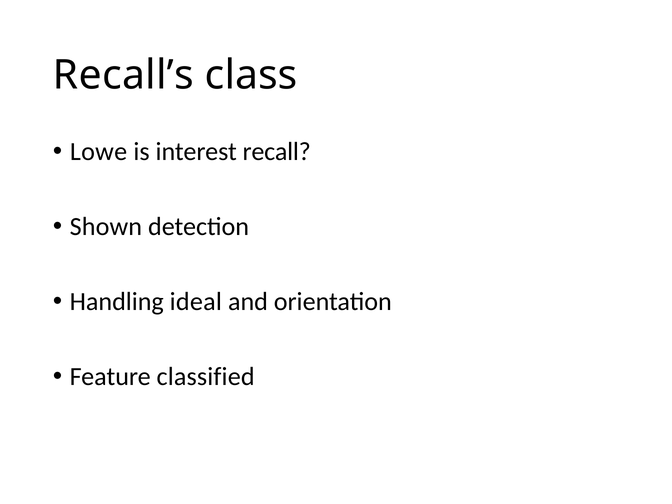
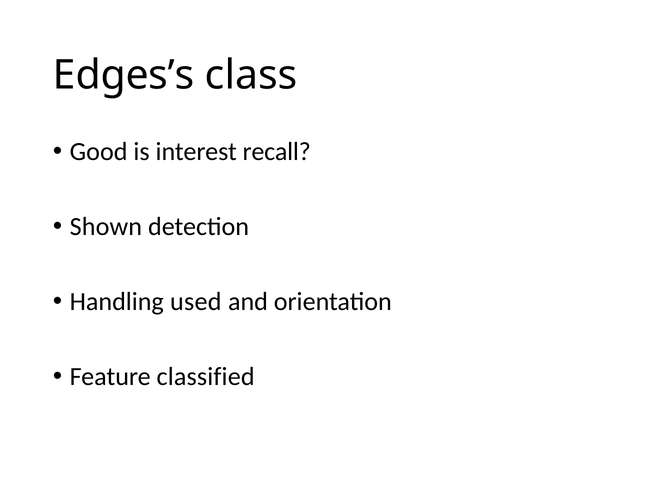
Recall’s: Recall’s -> Edges’s (124, 75)
Lowe: Lowe -> Good (99, 151)
ideal: ideal -> used (196, 301)
